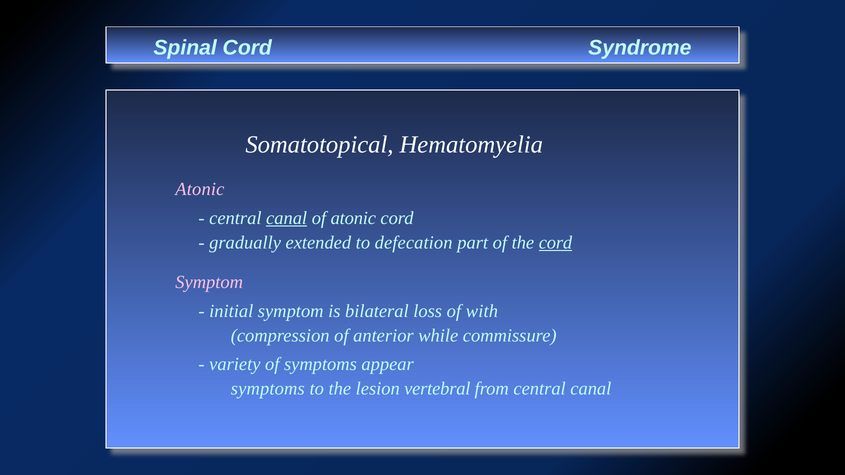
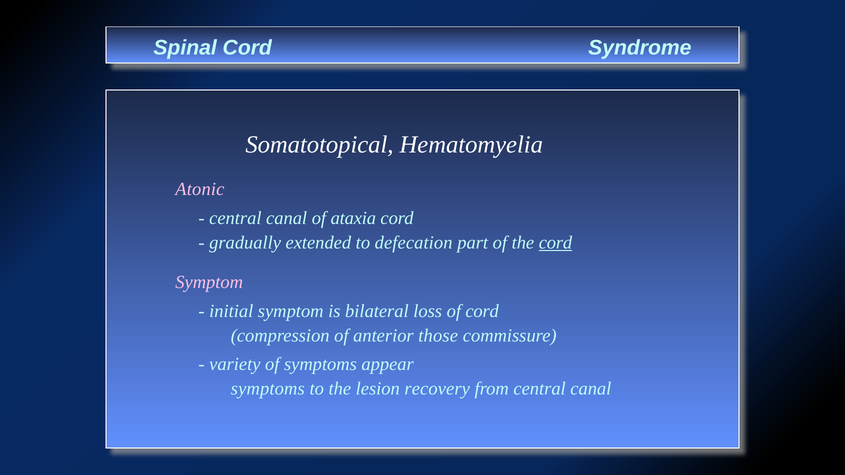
canal underline: present -> none (287, 218)
of atonic: atonic -> ataxia (353, 218)
of with: with -> cord (482, 311)
while: while -> those (438, 336)
vertebral: vertebral -> recovery (437, 389)
